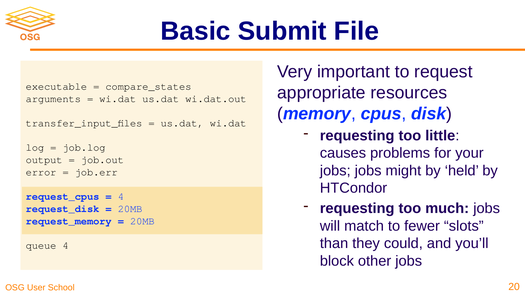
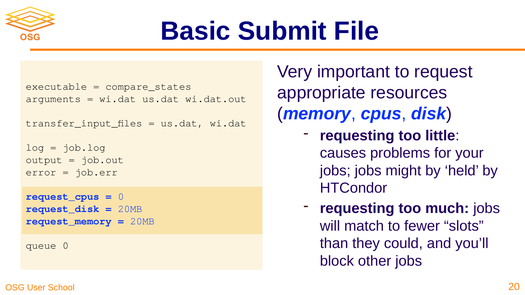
4: 4 -> 0 (121, 197)
queue 4: 4 -> 0 (66, 246)
